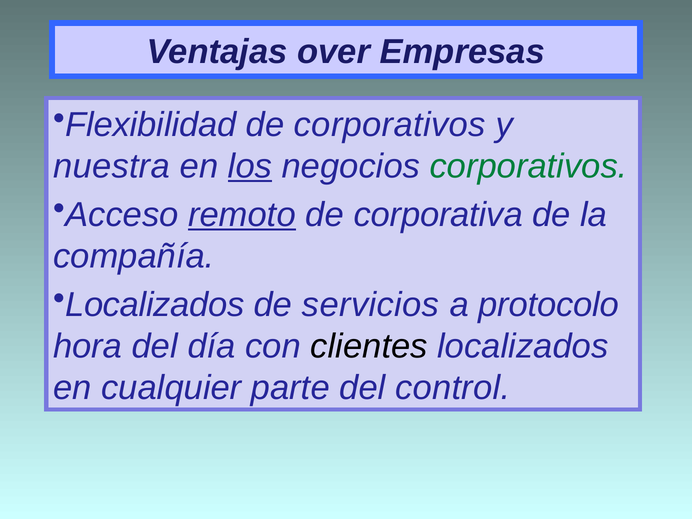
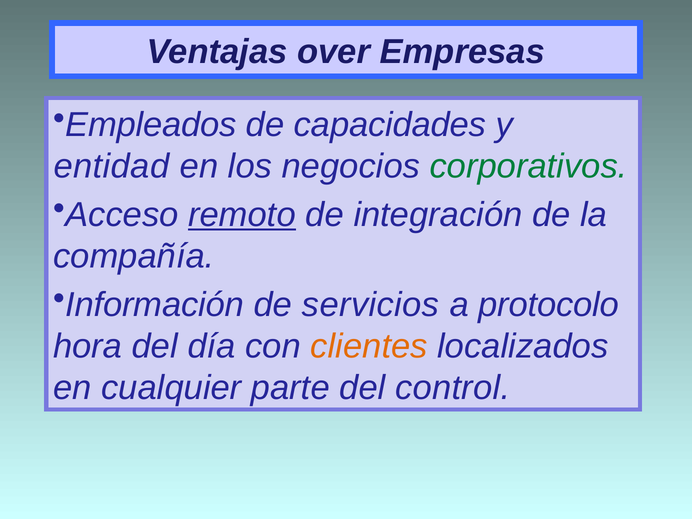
Flexibilidad: Flexibilidad -> Empleados (151, 125)
de corporativos: corporativos -> capacidades (390, 125)
nuestra: nuestra -> entidad (111, 166)
los underline: present -> none (250, 166)
corporativa: corporativa -> integración (438, 215)
Localizados: Localizados -> Información (155, 305)
clientes colour: black -> orange (369, 346)
